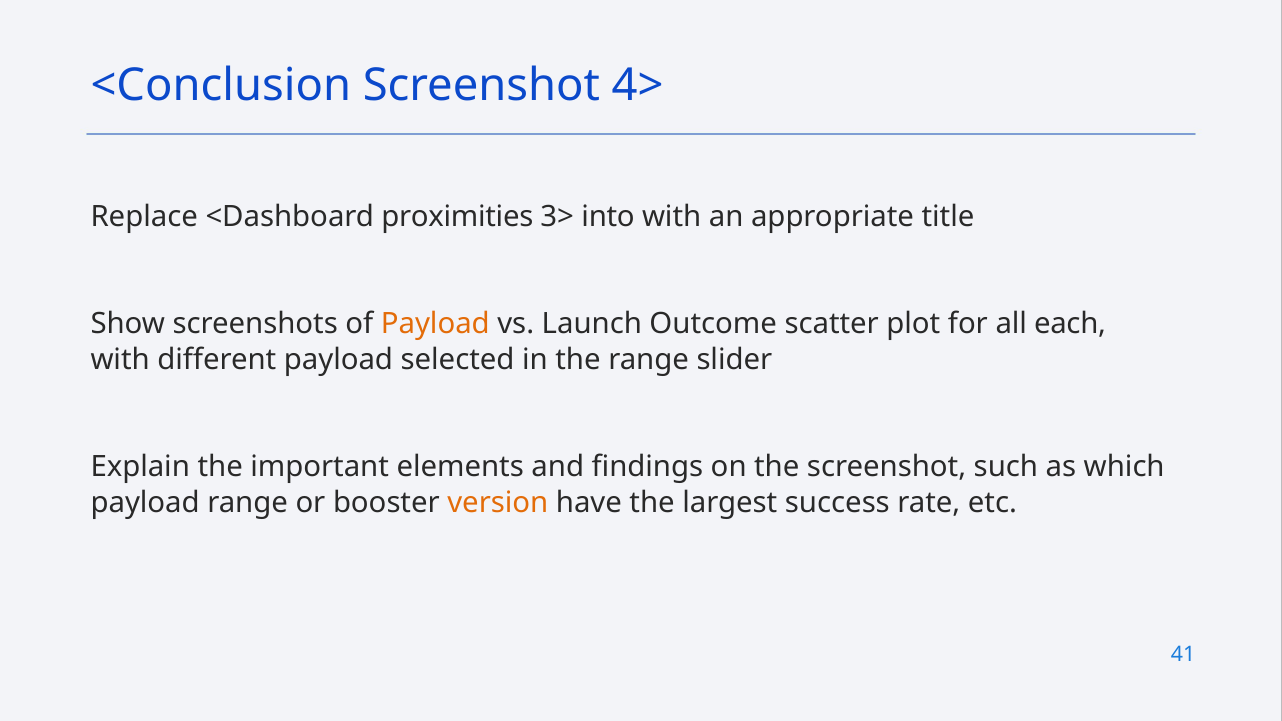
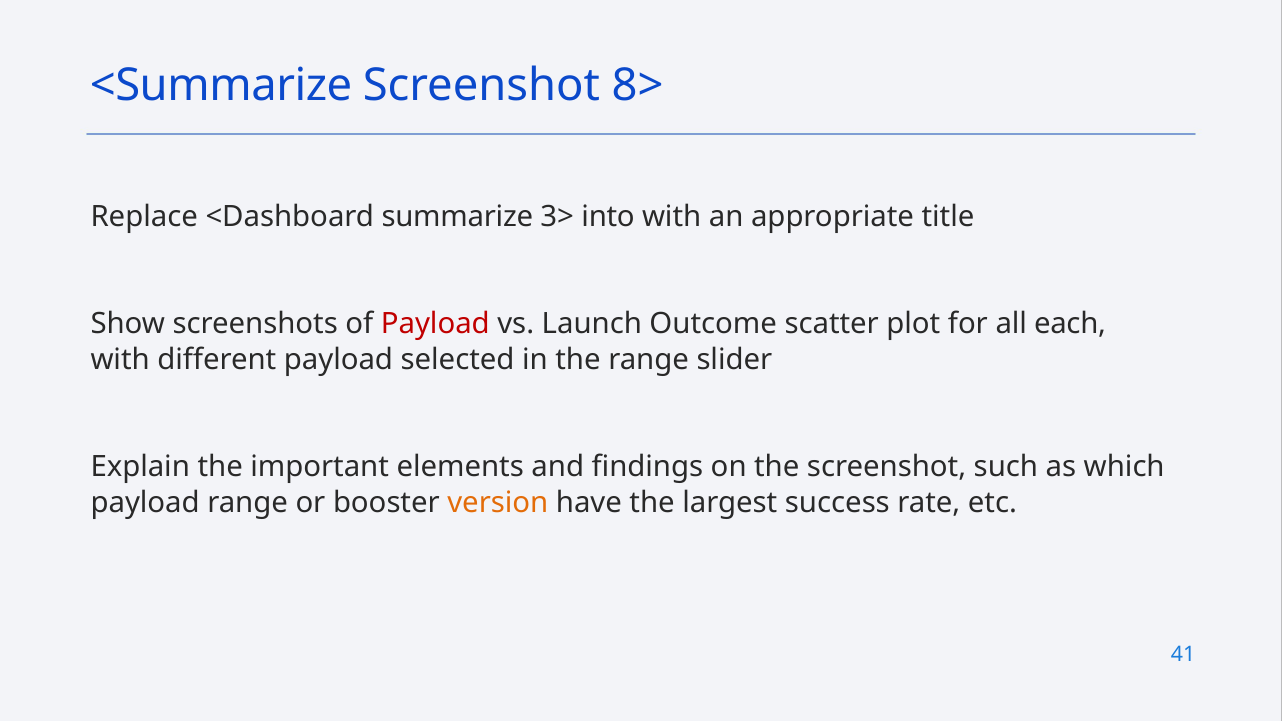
<Conclusion: <Conclusion -> <Summarize (221, 86)
4>: 4> -> 8> (638, 86)
proximities: proximities -> summarize (457, 216)
Payload colour: orange -> red (435, 324)
